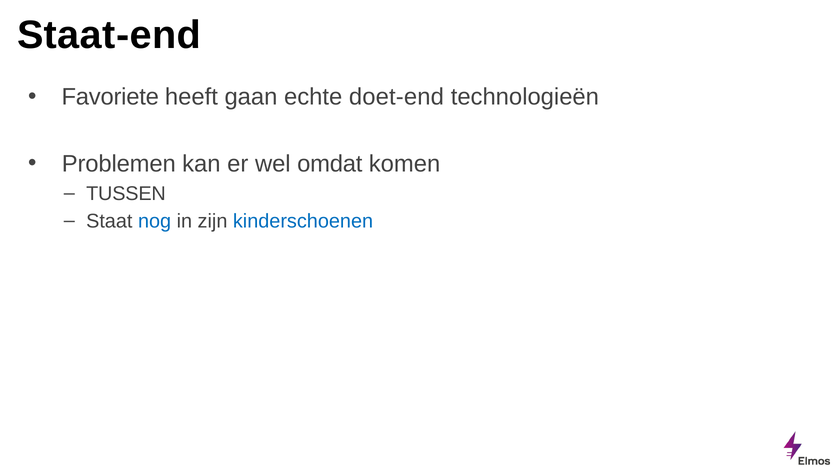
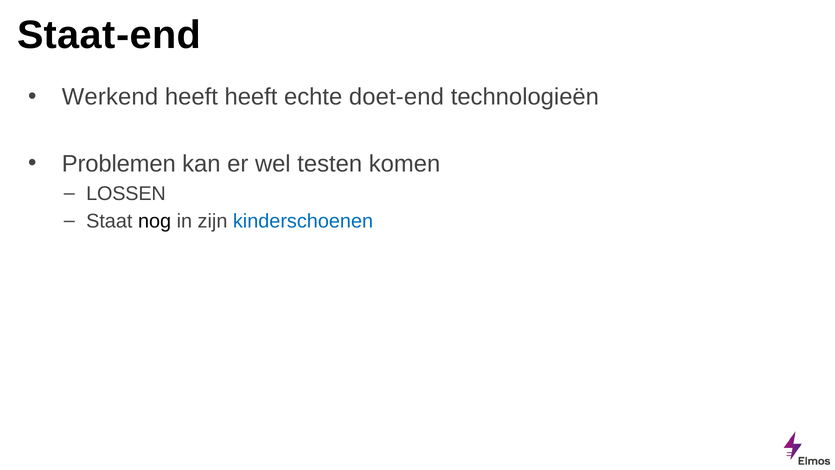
Favoriete: Favoriete -> Werkend (110, 97)
heeft gaan: gaan -> heeft (251, 97)
omdat: omdat -> testen (330, 164)
TUSSEN: TUSSEN -> LOSSEN (126, 194)
nog colour: blue -> black (155, 221)
